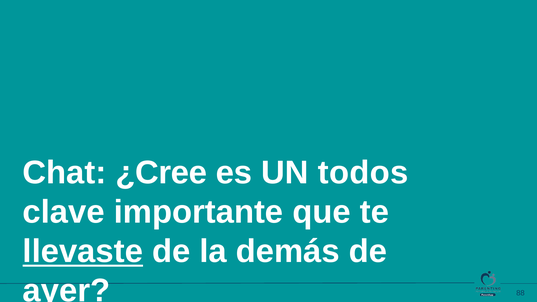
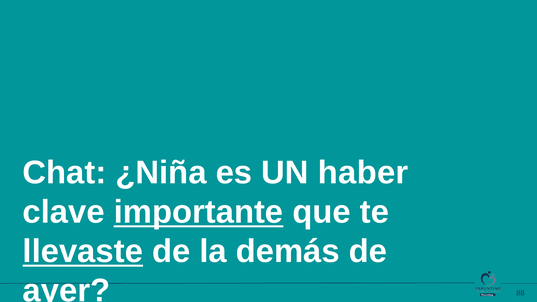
¿Cree: ¿Cree -> ¿Niña (161, 173)
todos: todos -> haber (363, 173)
importante underline: none -> present (199, 212)
